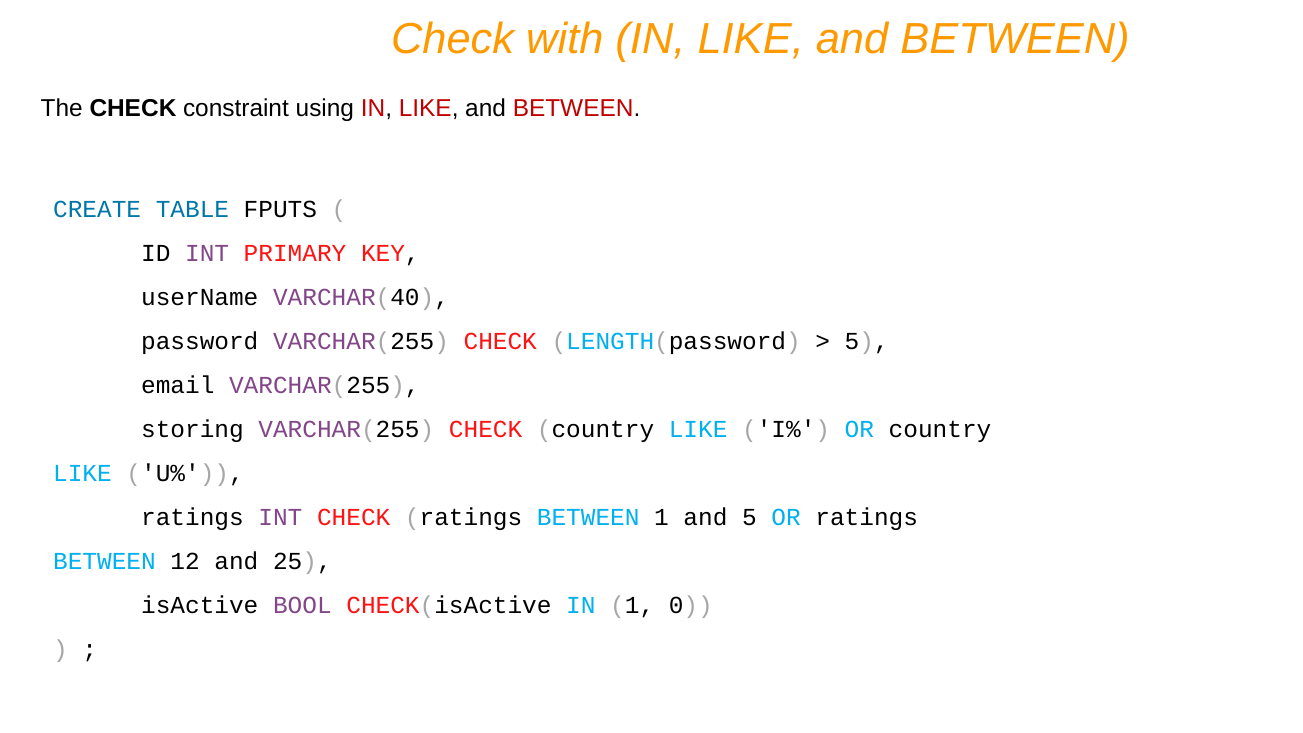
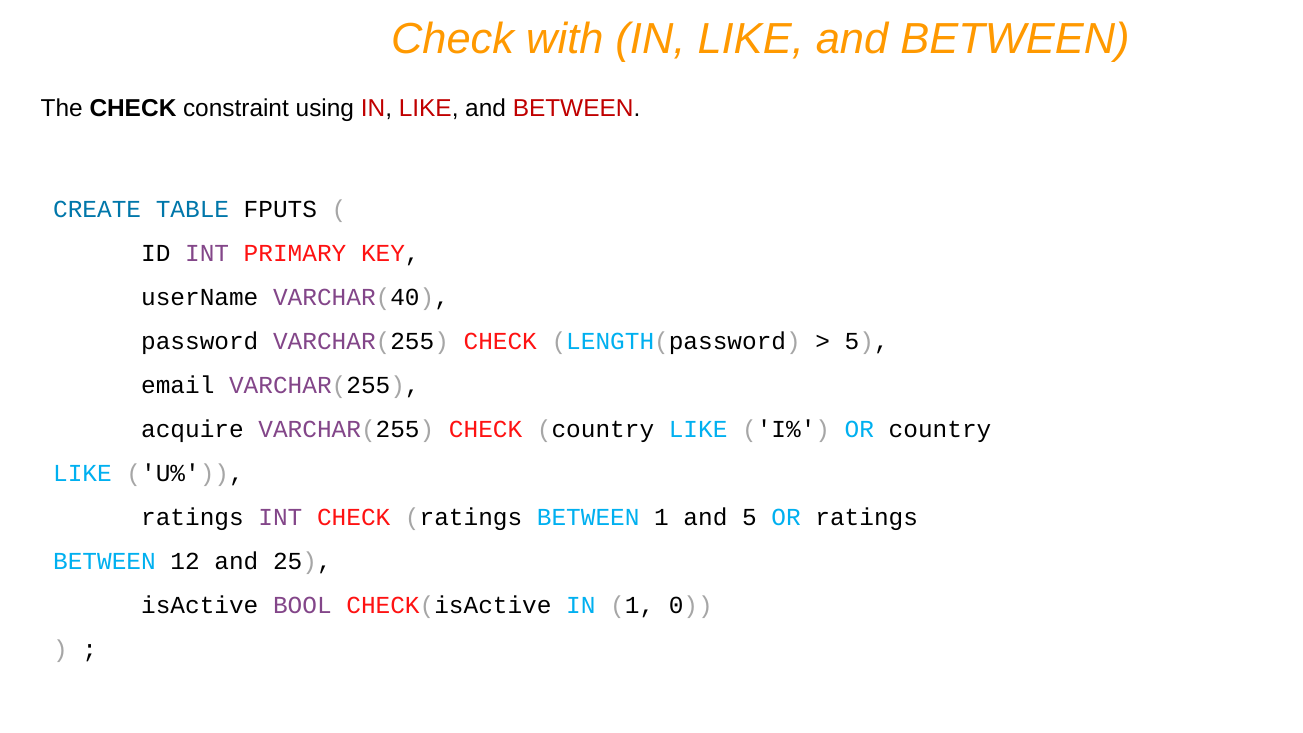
storing: storing -> acquire (192, 430)
